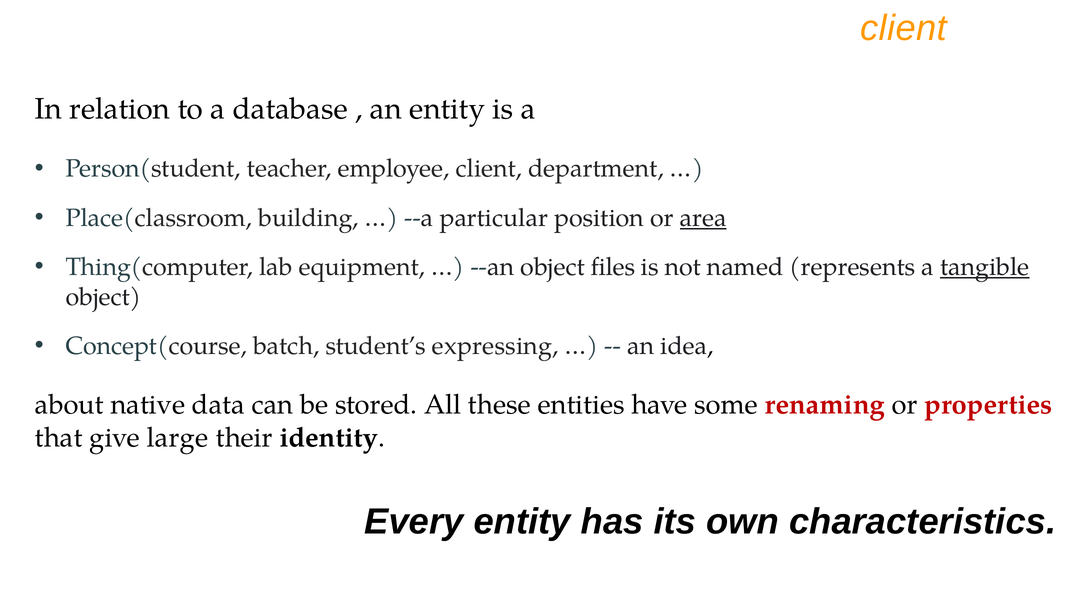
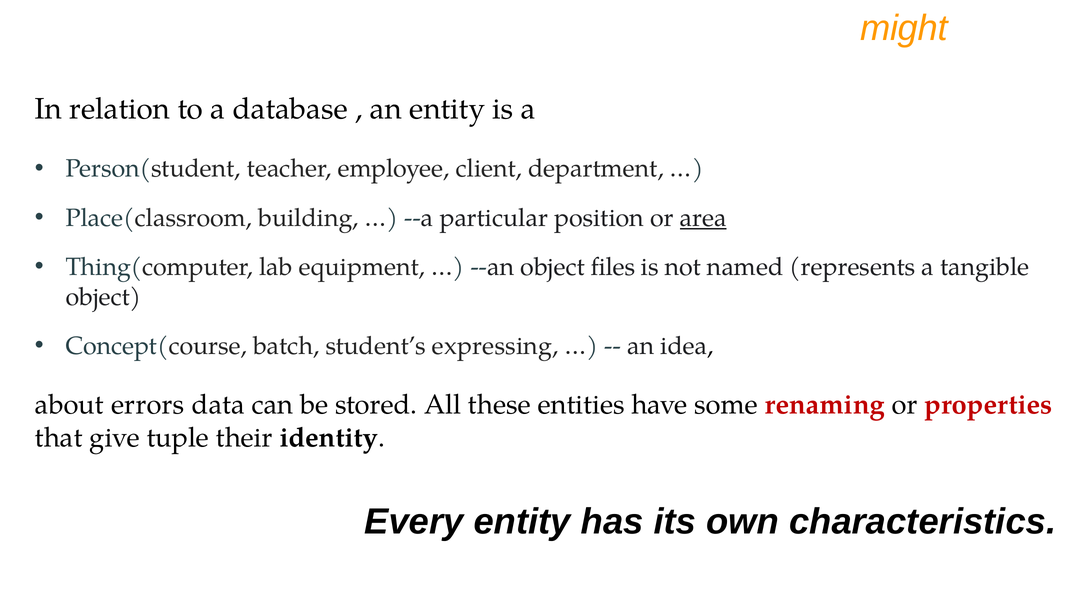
client: client -> might (904, 28)
tangible underline: present -> none (985, 267)
native: native -> errors (148, 405)
large: large -> tuple (178, 438)
